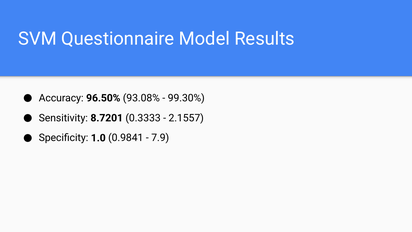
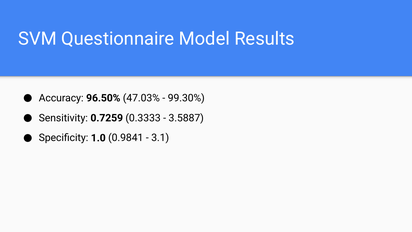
93.08%: 93.08% -> 47.03% (141, 98)
8.7201: 8.7201 -> 0.7259 (107, 118)
2.1557: 2.1557 -> 3.5887 (186, 118)
7.9: 7.9 -> 3.1 (160, 138)
